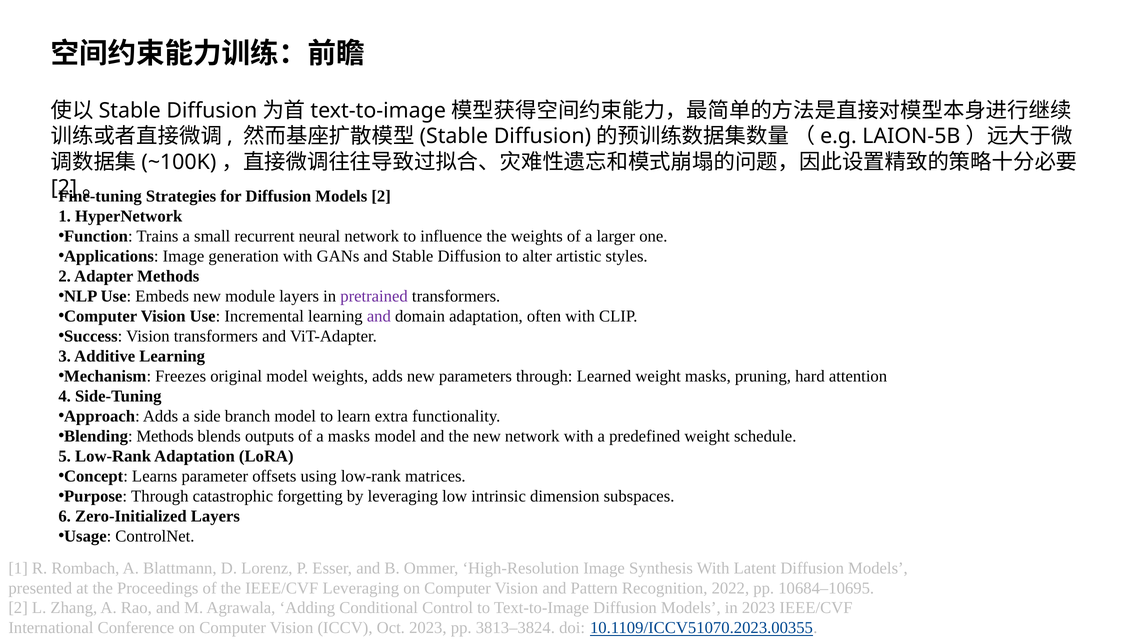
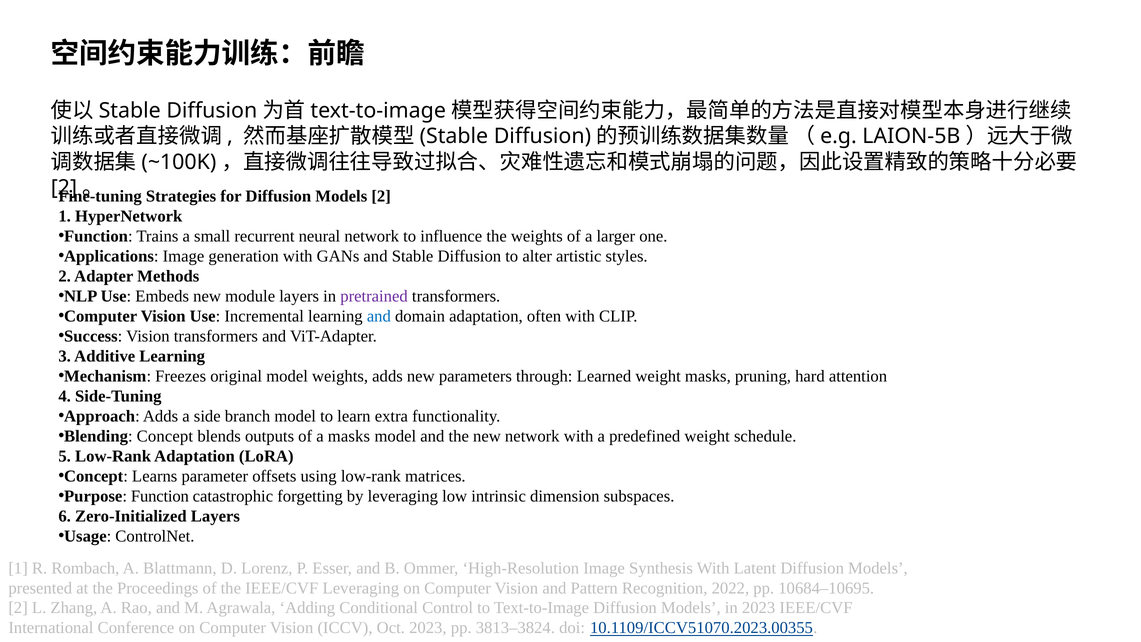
and colour: purple -> blue (379, 316)
Blending Methods: Methods -> Concept (165, 436)
Purpose Through: Through -> Function (160, 496)
